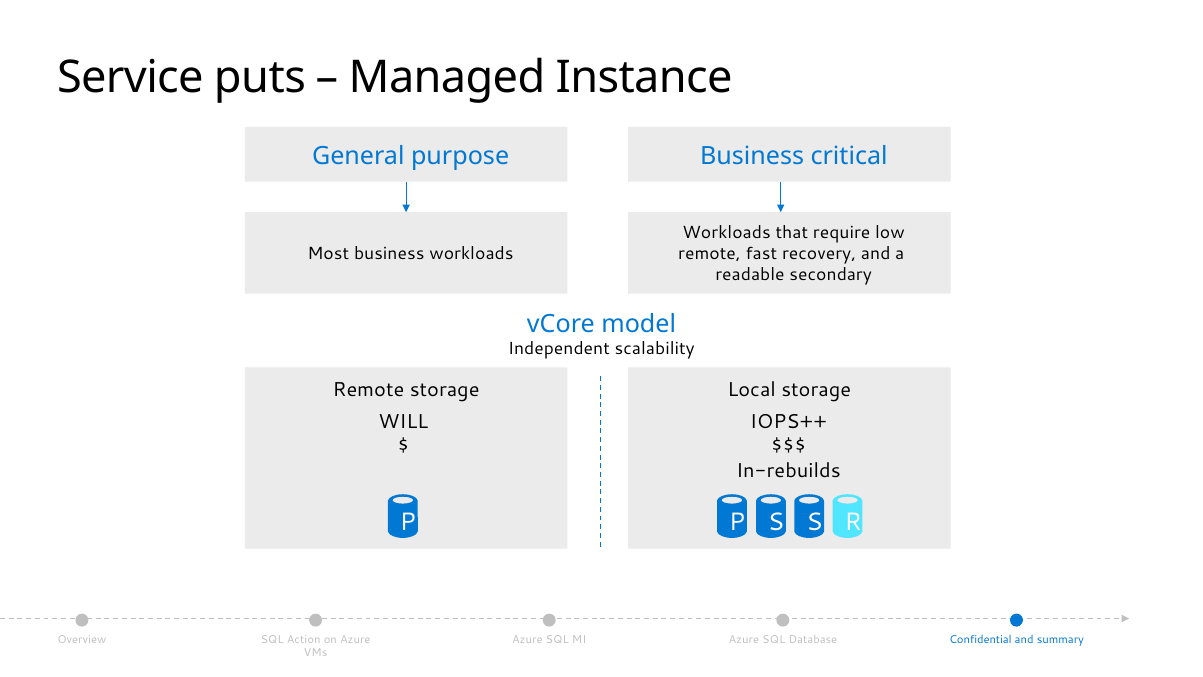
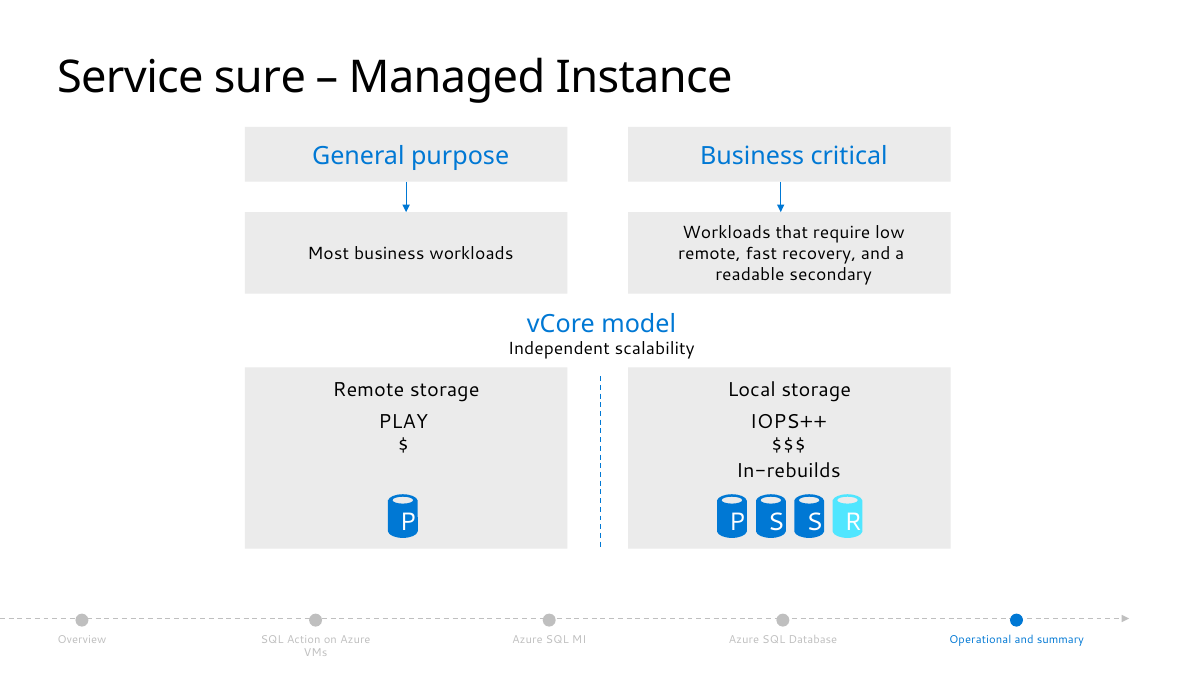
puts: puts -> sure (260, 77)
WILL: WILL -> PLAY (403, 422)
Confidential: Confidential -> Operational (980, 639)
